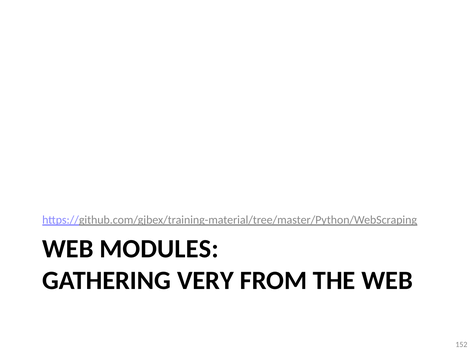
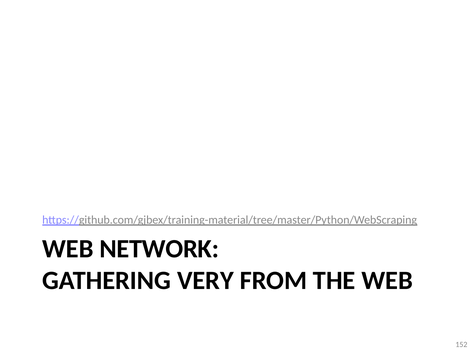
MODULES: MODULES -> NETWORK (159, 248)
